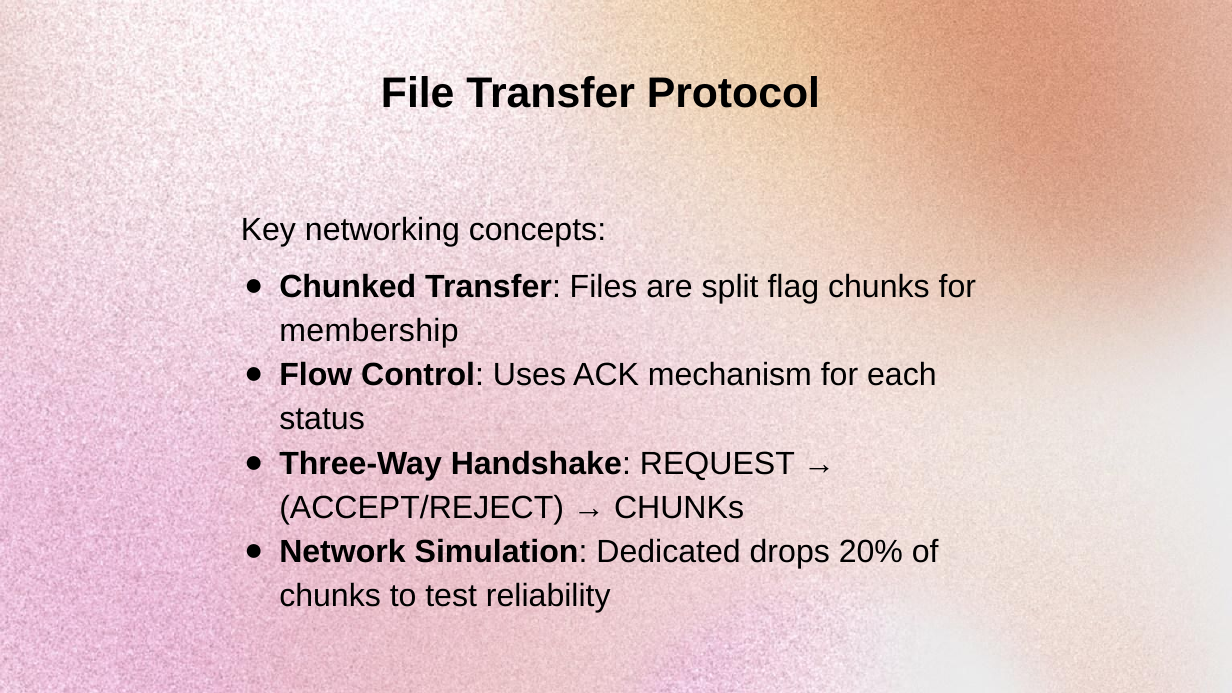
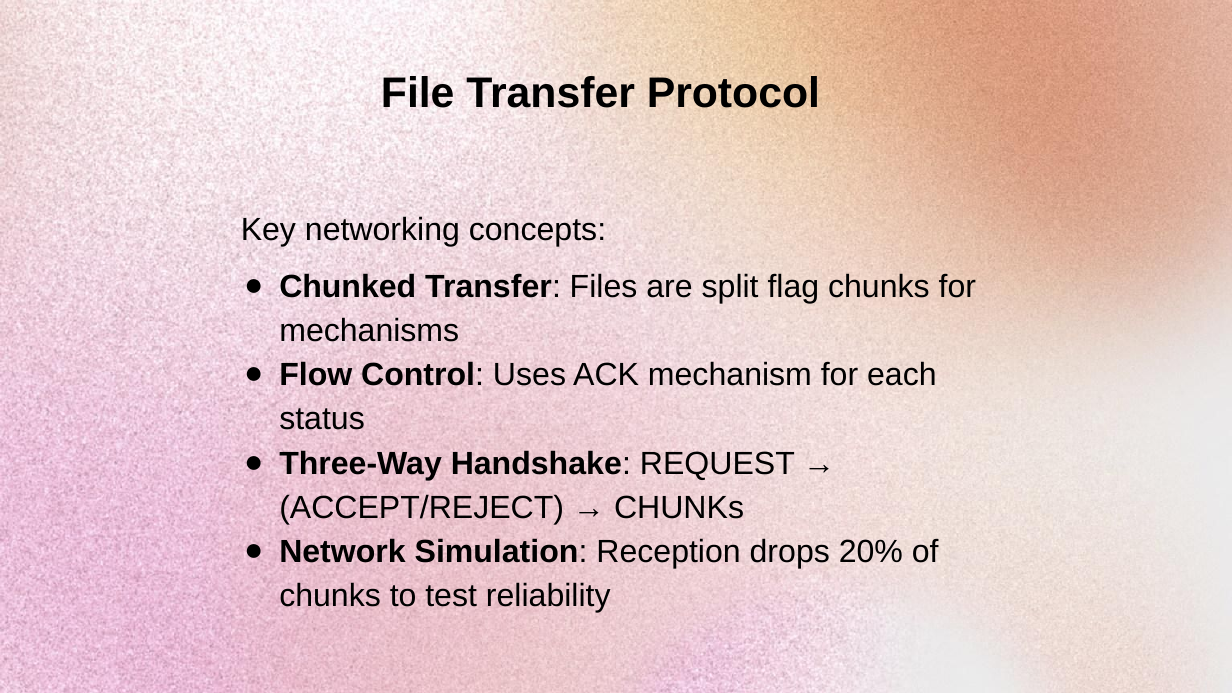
membership: membership -> mechanisms (369, 331)
Dedicated: Dedicated -> Reception (669, 552)
